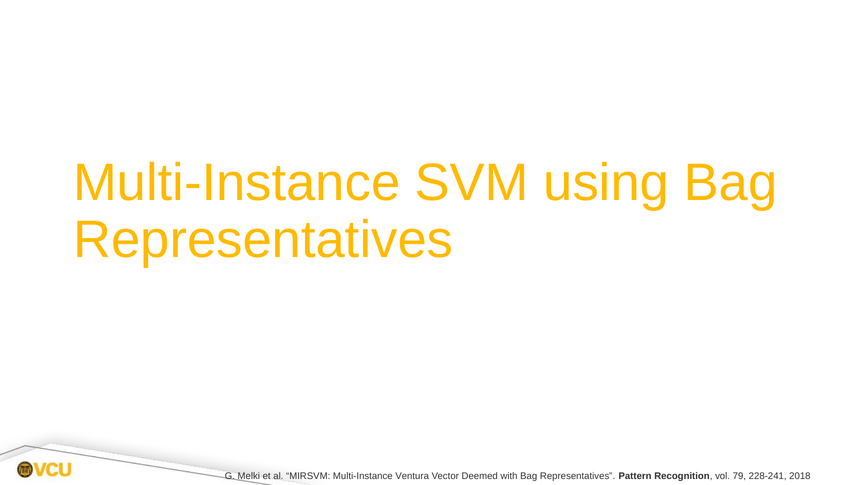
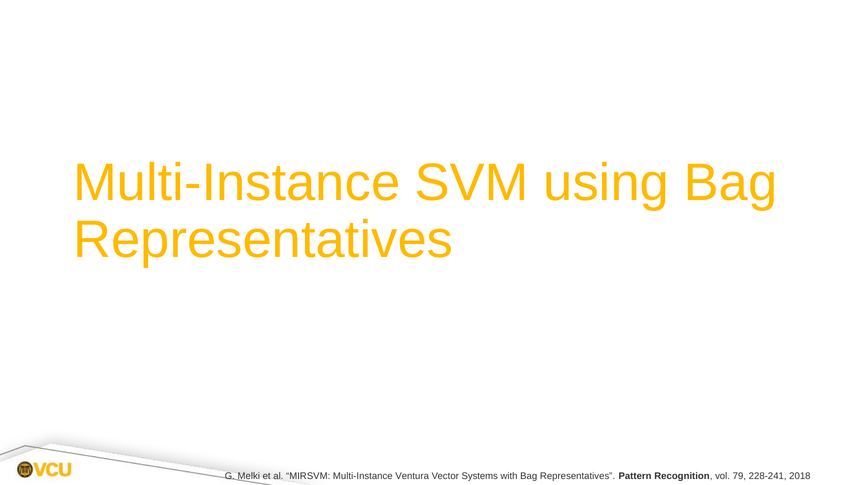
Deemed: Deemed -> Systems (480, 475)
